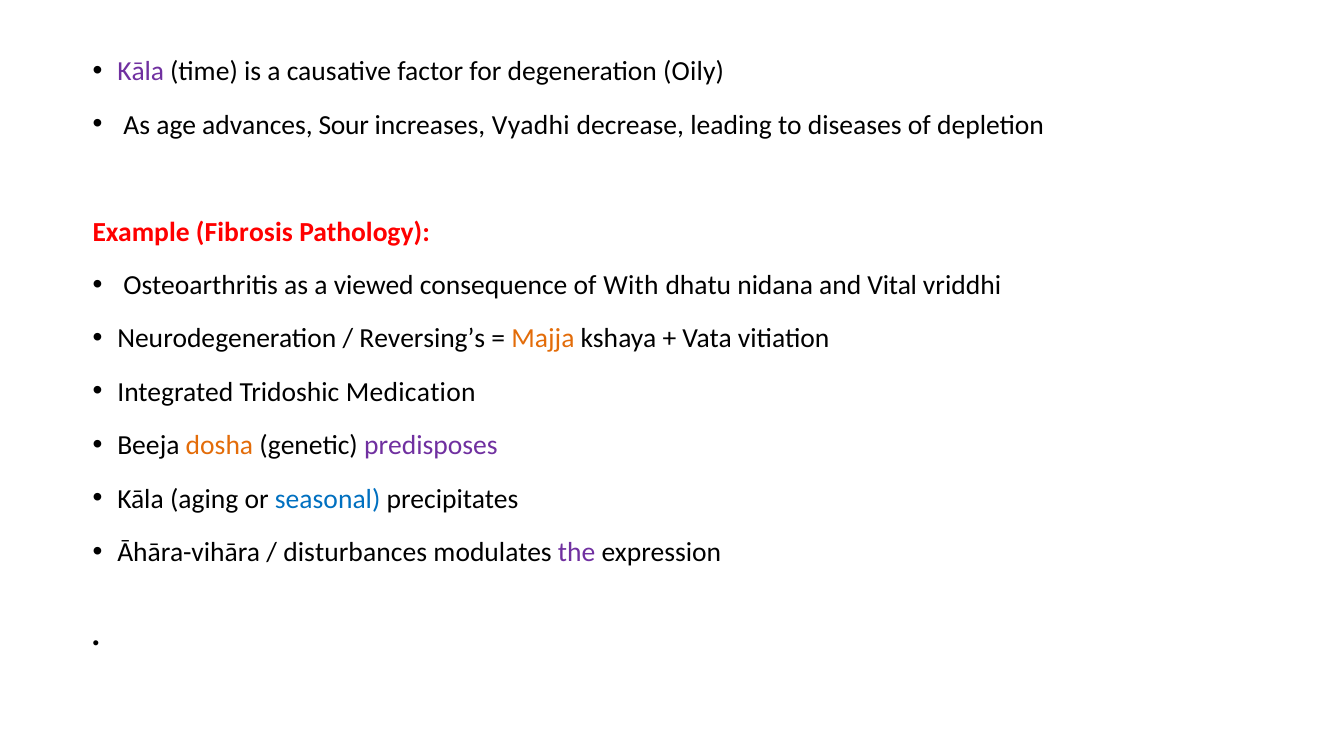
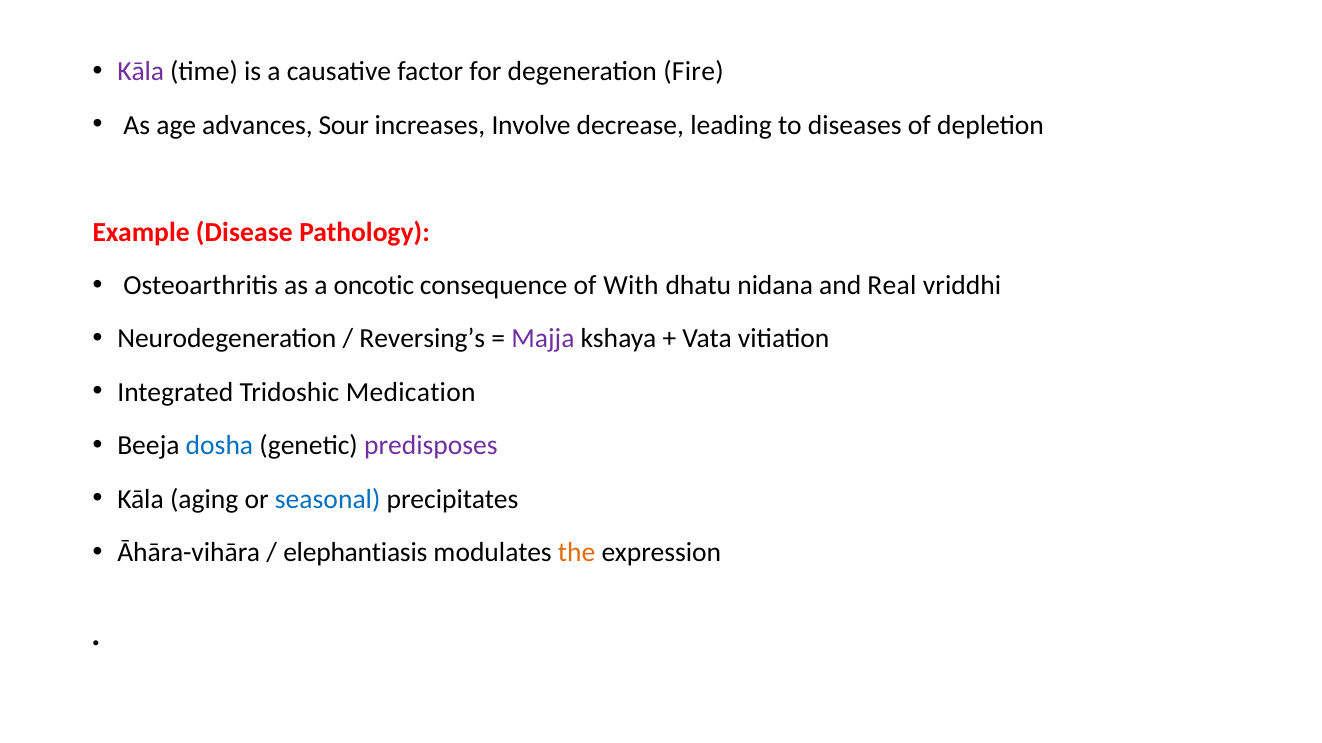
Oily: Oily -> Fire (694, 72)
Vyadhi: Vyadhi -> Involve (531, 125)
Fibrosis: Fibrosis -> Disease (244, 232)
viewed: viewed -> oncotic (374, 286)
Vital: Vital -> Real (892, 286)
Majja colour: orange -> purple (543, 339)
dosha colour: orange -> blue (219, 446)
disturbances: disturbances -> elephantiasis (355, 553)
the colour: purple -> orange (577, 553)
